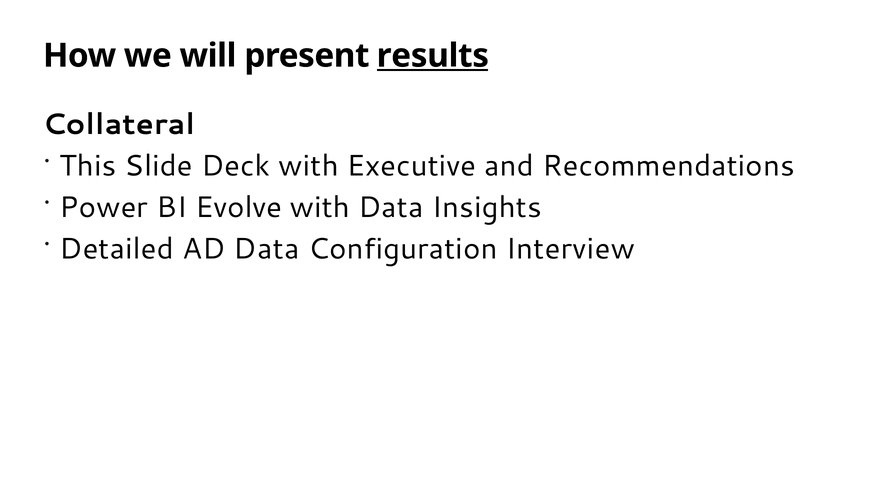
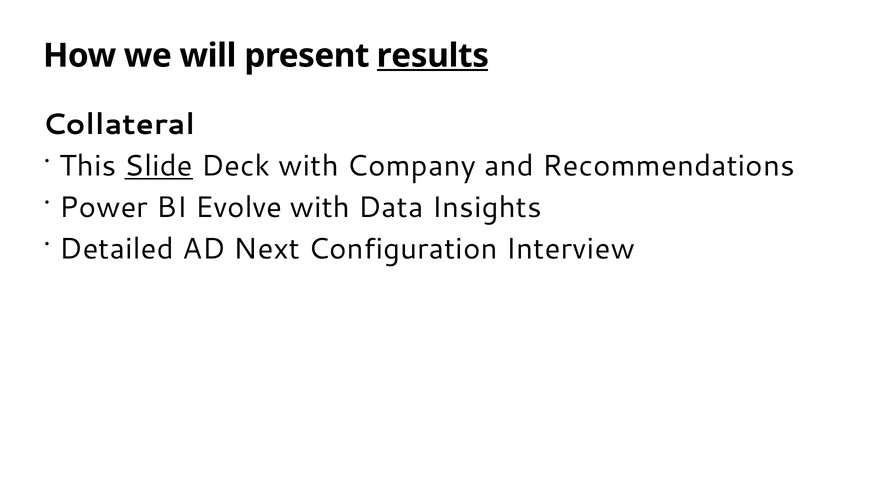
Slide underline: none -> present (159, 166)
Executive: Executive -> Company (411, 166)
AD Data: Data -> Next (267, 249)
